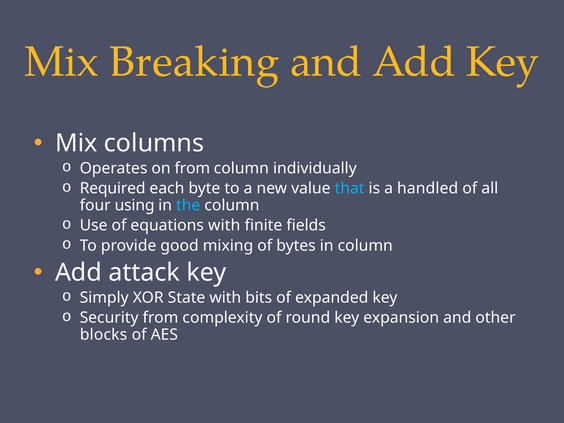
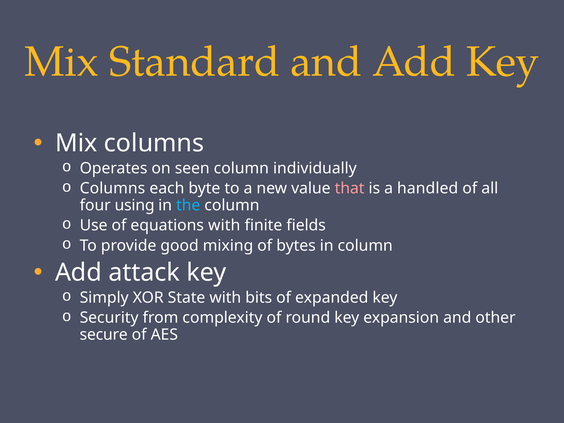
Breaking: Breaking -> Standard (194, 62)
on from: from -> seen (192, 168)
Required: Required -> Columns (112, 188)
that colour: light blue -> pink (350, 188)
blocks: blocks -> secure (104, 335)
